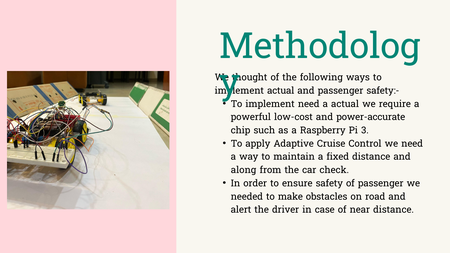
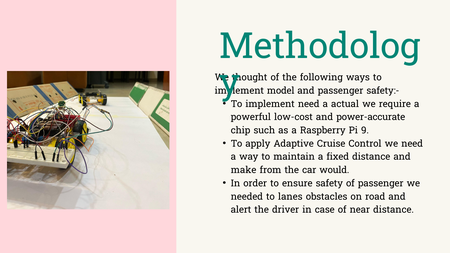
actual: actual -> model (281, 91)
3: 3 -> 9 (365, 130)
along: along -> make (244, 170)
check: check -> would (334, 170)
make: make -> lanes (290, 197)
